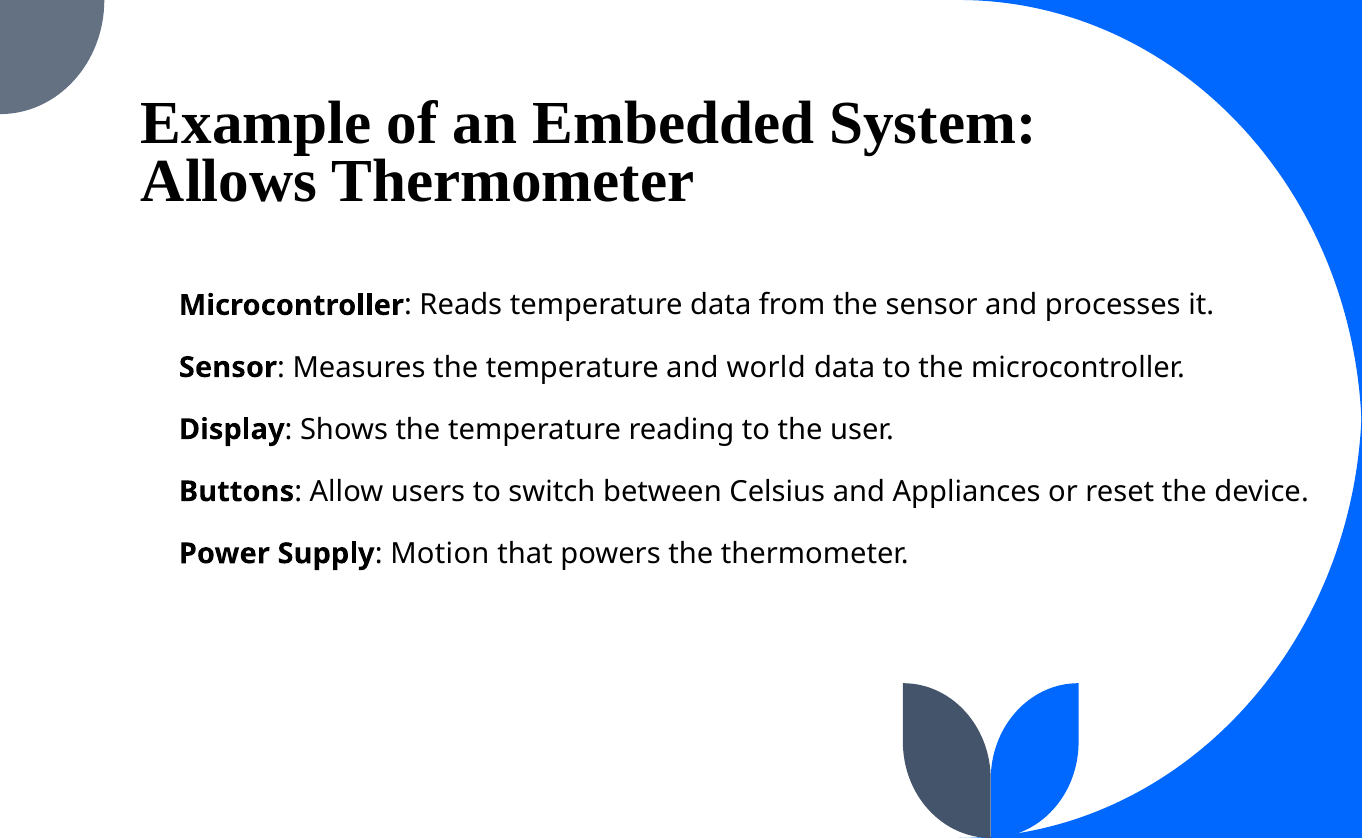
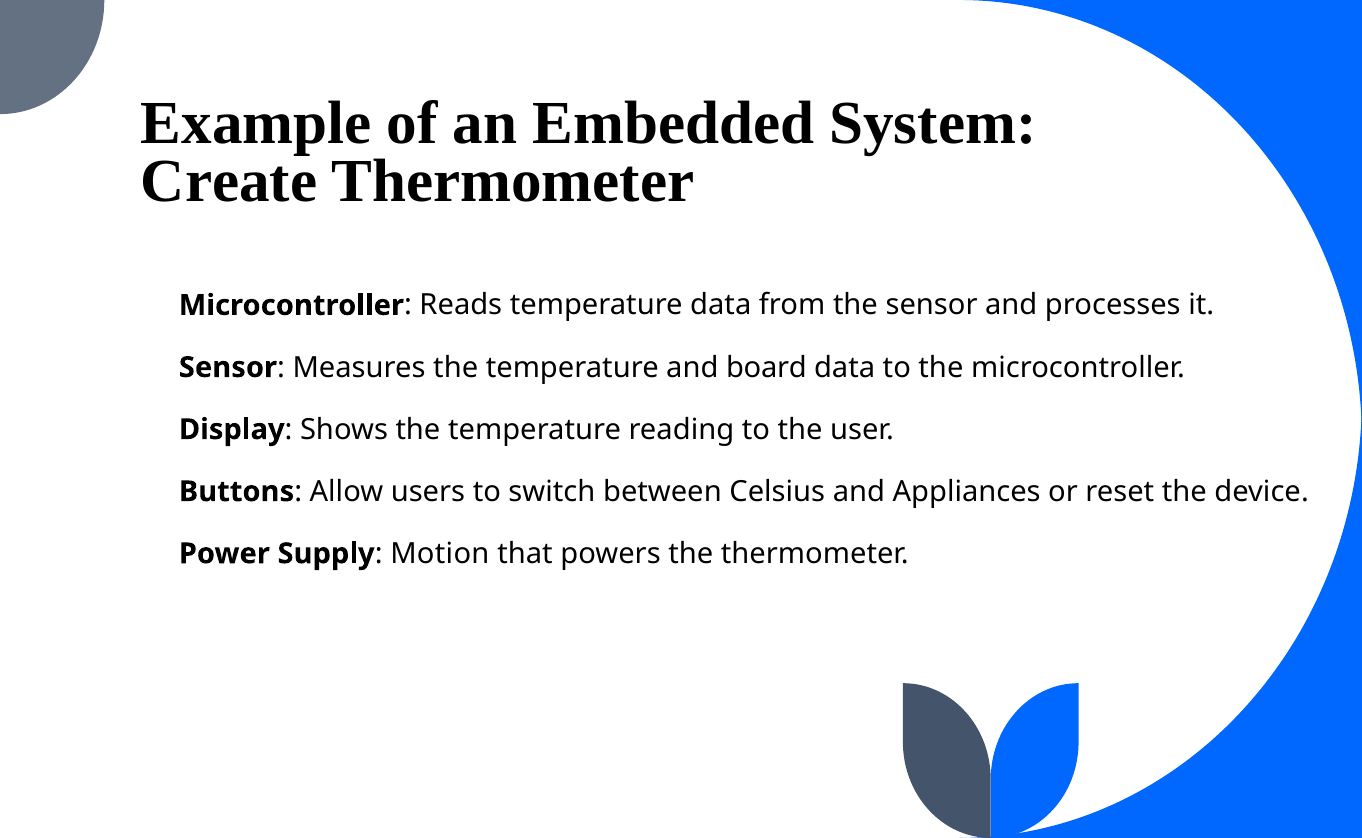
Allows: Allows -> Create (229, 182)
world: world -> board (766, 368)
